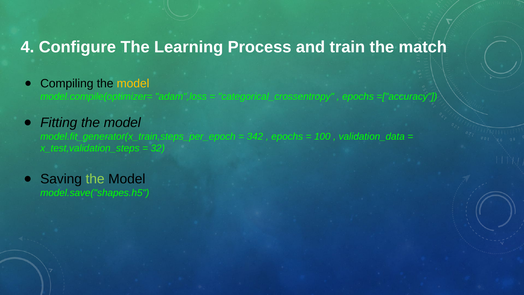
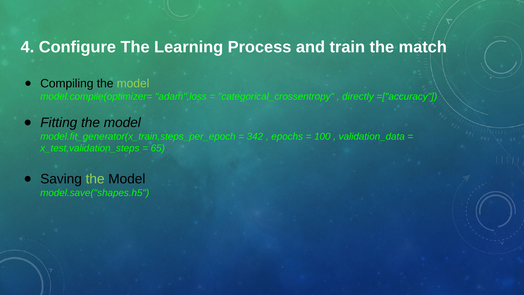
model colour: yellow -> light green (133, 84)
epochs: epochs -> directly (358, 96)
32: 32 -> 65 (158, 148)
